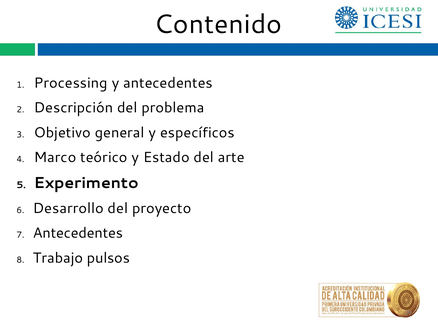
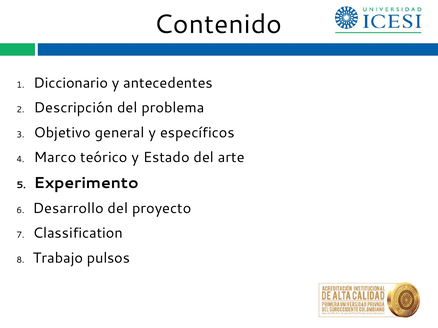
Processing: Processing -> Diccionario (71, 83)
Antecedentes: Antecedentes -> Classification (78, 234)
